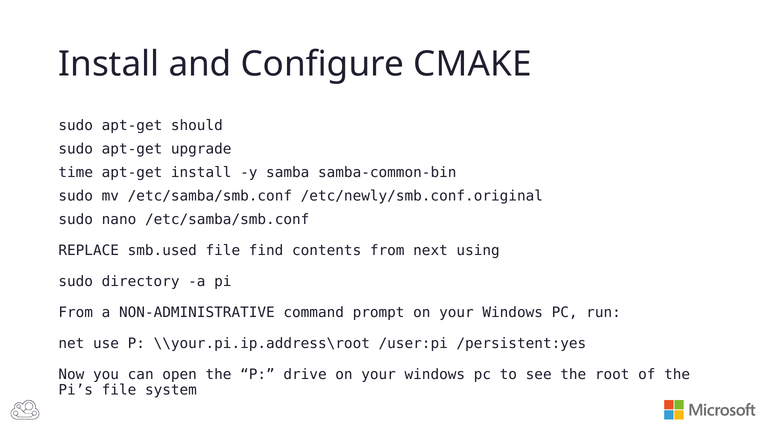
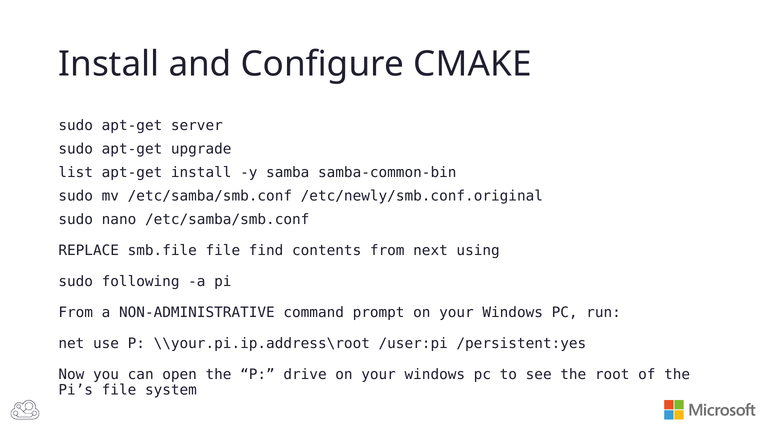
should: should -> server (197, 125)
time: time -> list (76, 172)
smb.used: smb.used -> smb.file (162, 251)
directory: directory -> following (141, 282)
